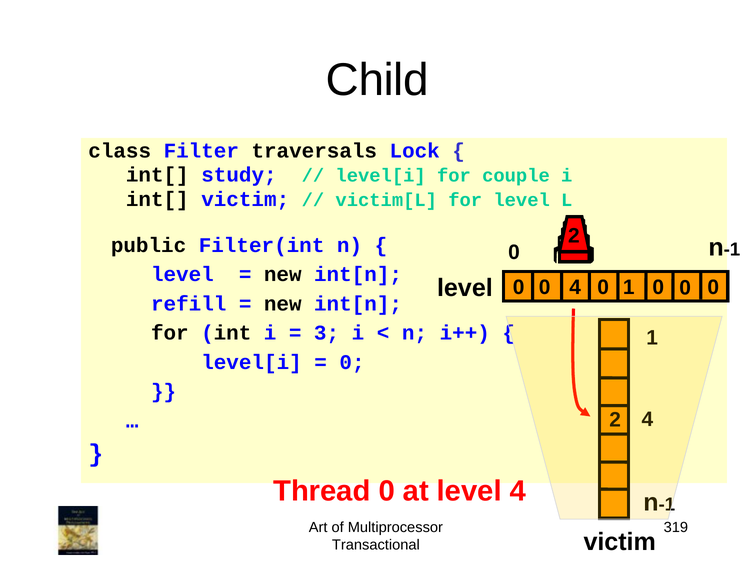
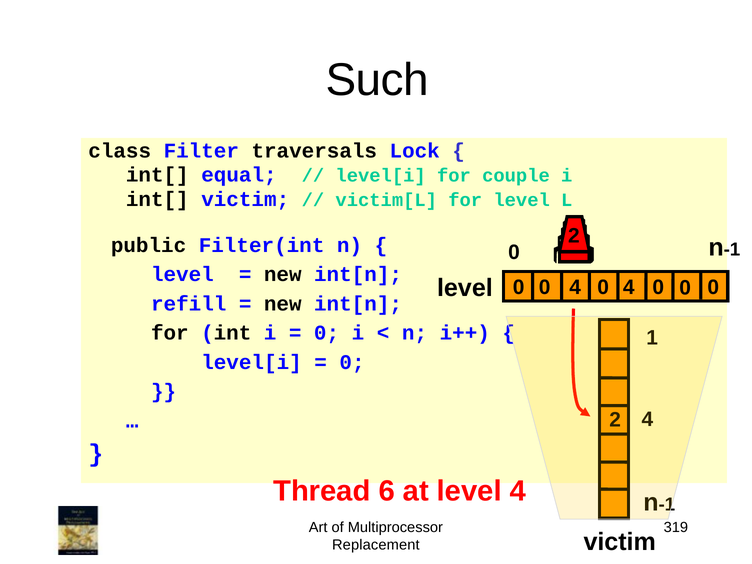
Child: Child -> Such (377, 80)
study: study -> equal (239, 175)
0 0 0 1: 1 -> 4 (629, 287)
3: 3 -> 0 (327, 333)
Thread 0: 0 -> 6 (387, 491)
Transactional: Transactional -> Replacement (376, 545)
